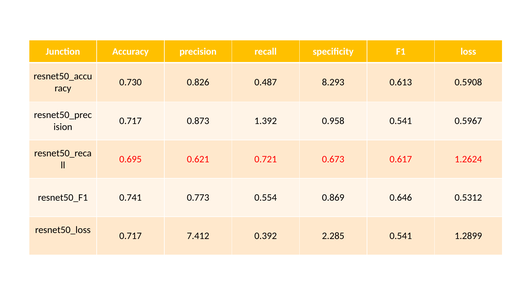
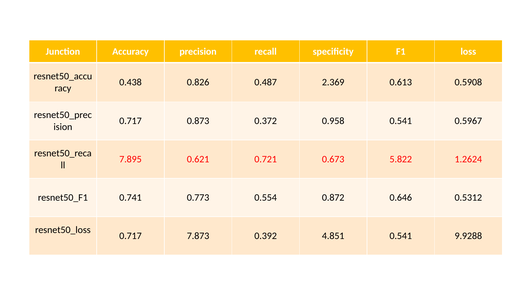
0.730: 0.730 -> 0.438 (130, 82)
8.293: 8.293 -> 2.369 (333, 82)
1.392: 1.392 -> 0.372 (266, 121)
0.695: 0.695 -> 7.895 (130, 160)
0.617: 0.617 -> 5.822 (401, 160)
0.869: 0.869 -> 0.872 (333, 198)
7.412: 7.412 -> 7.873 (198, 236)
2.285: 2.285 -> 4.851 (333, 236)
1.2899: 1.2899 -> 9.9288 (468, 236)
